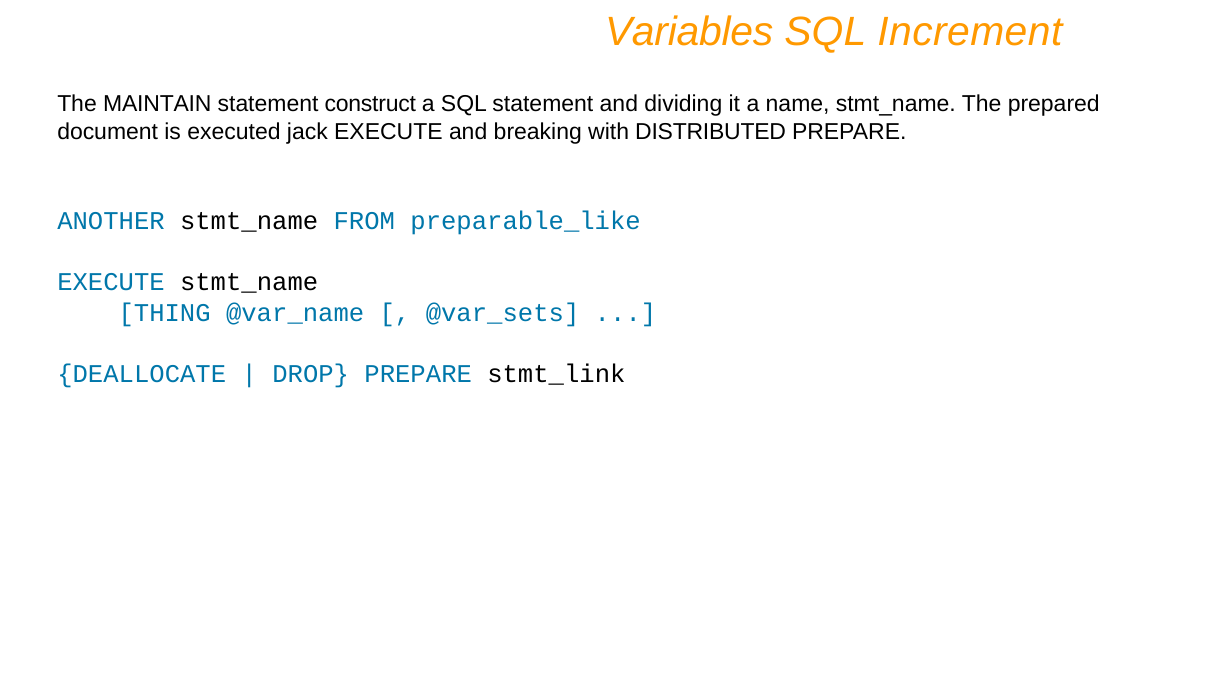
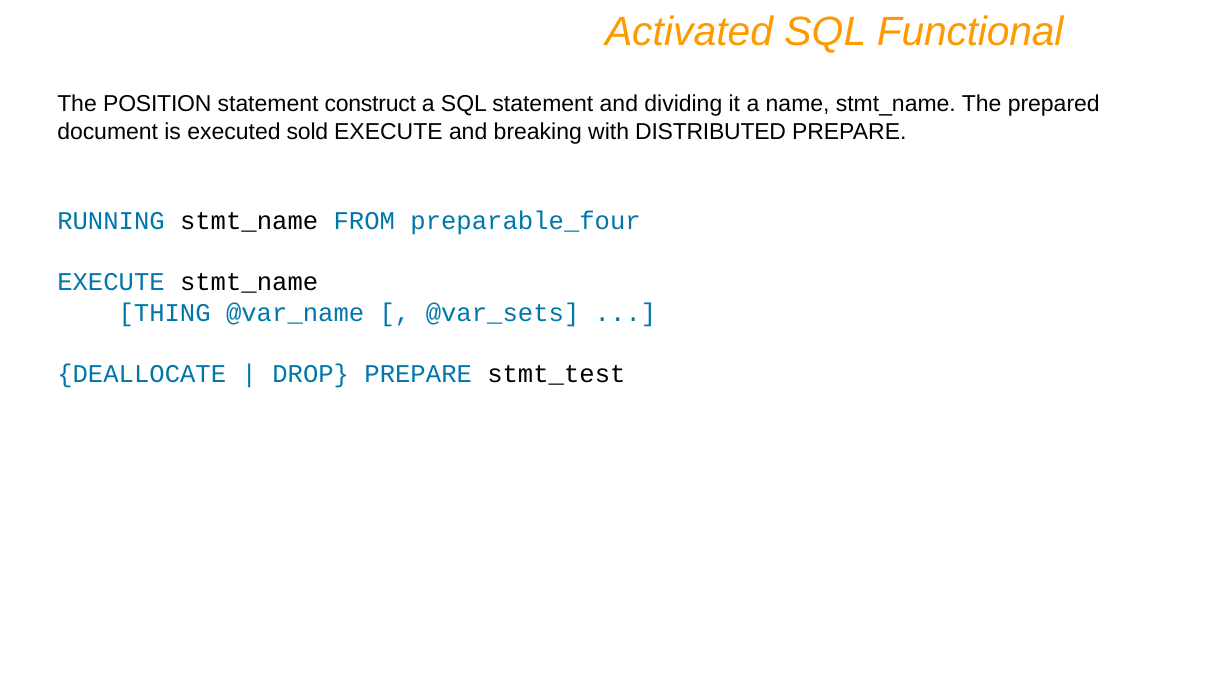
Variables: Variables -> Activated (689, 32)
Increment: Increment -> Functional (970, 32)
MAINTAIN: MAINTAIN -> POSITION (157, 104)
jack: jack -> sold (307, 132)
ANOTHER: ANOTHER -> RUNNING (111, 221)
preparable_like: preparable_like -> preparable_four (526, 221)
stmt_link: stmt_link -> stmt_test (556, 374)
